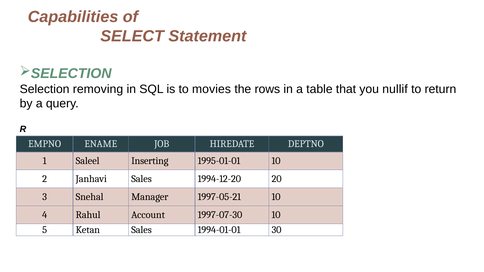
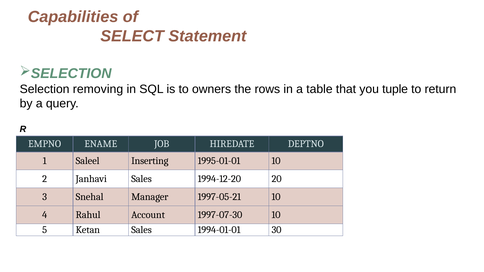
movies: movies -> owners (212, 89)
nullif: nullif -> tuple (395, 89)
